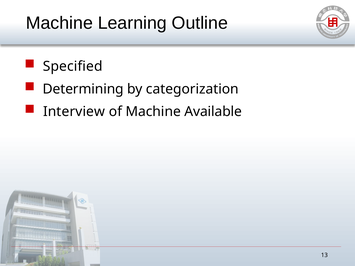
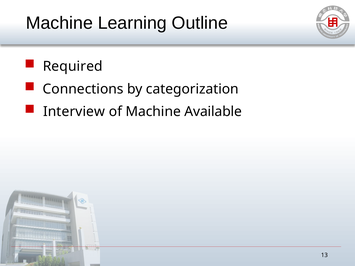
Specified: Specified -> Required (73, 66)
Determining: Determining -> Connections (83, 89)
